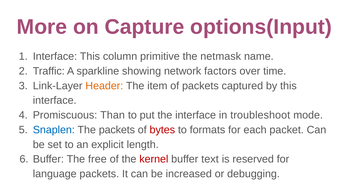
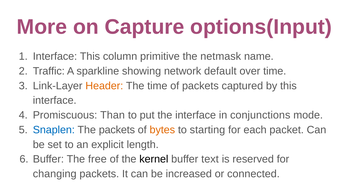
factors: factors -> default (220, 71)
The item: item -> time (157, 86)
troubleshoot: troubleshoot -> conjunctions (260, 115)
bytes colour: red -> orange (162, 130)
formats: formats -> starting (207, 130)
kernel colour: red -> black (154, 159)
language: language -> changing (55, 174)
debugging: debugging -> connected (253, 174)
